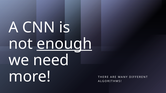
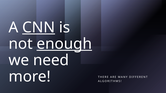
CNN underline: none -> present (39, 28)
